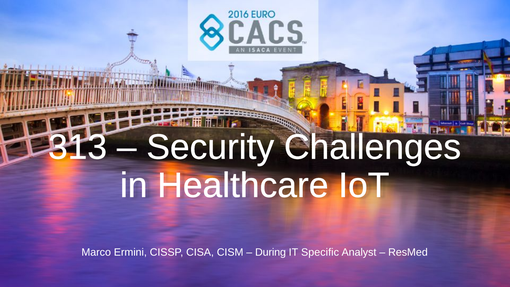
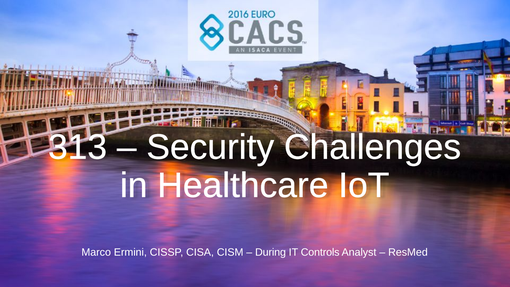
Specific: Specific -> Controls (320, 252)
